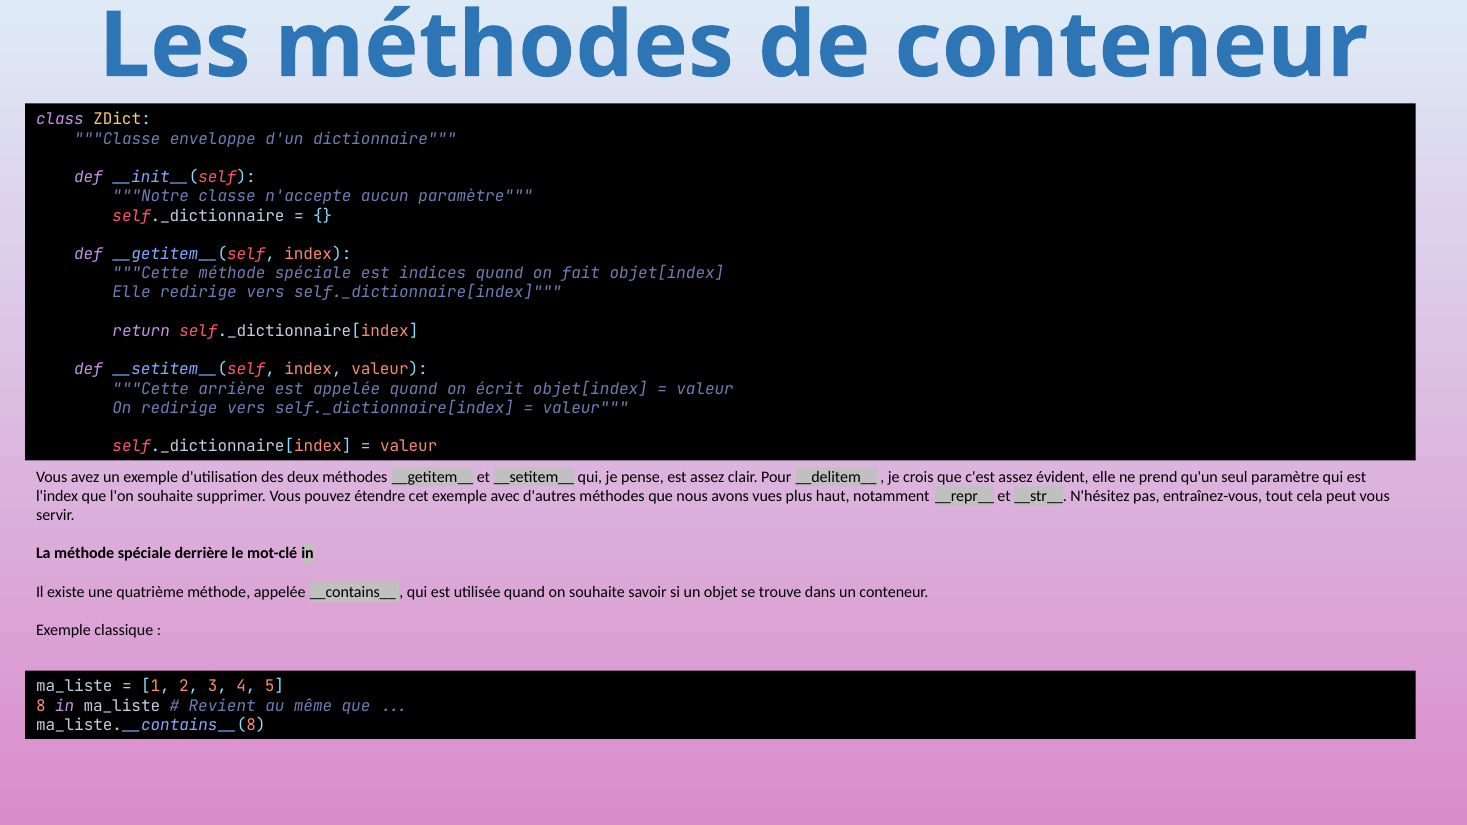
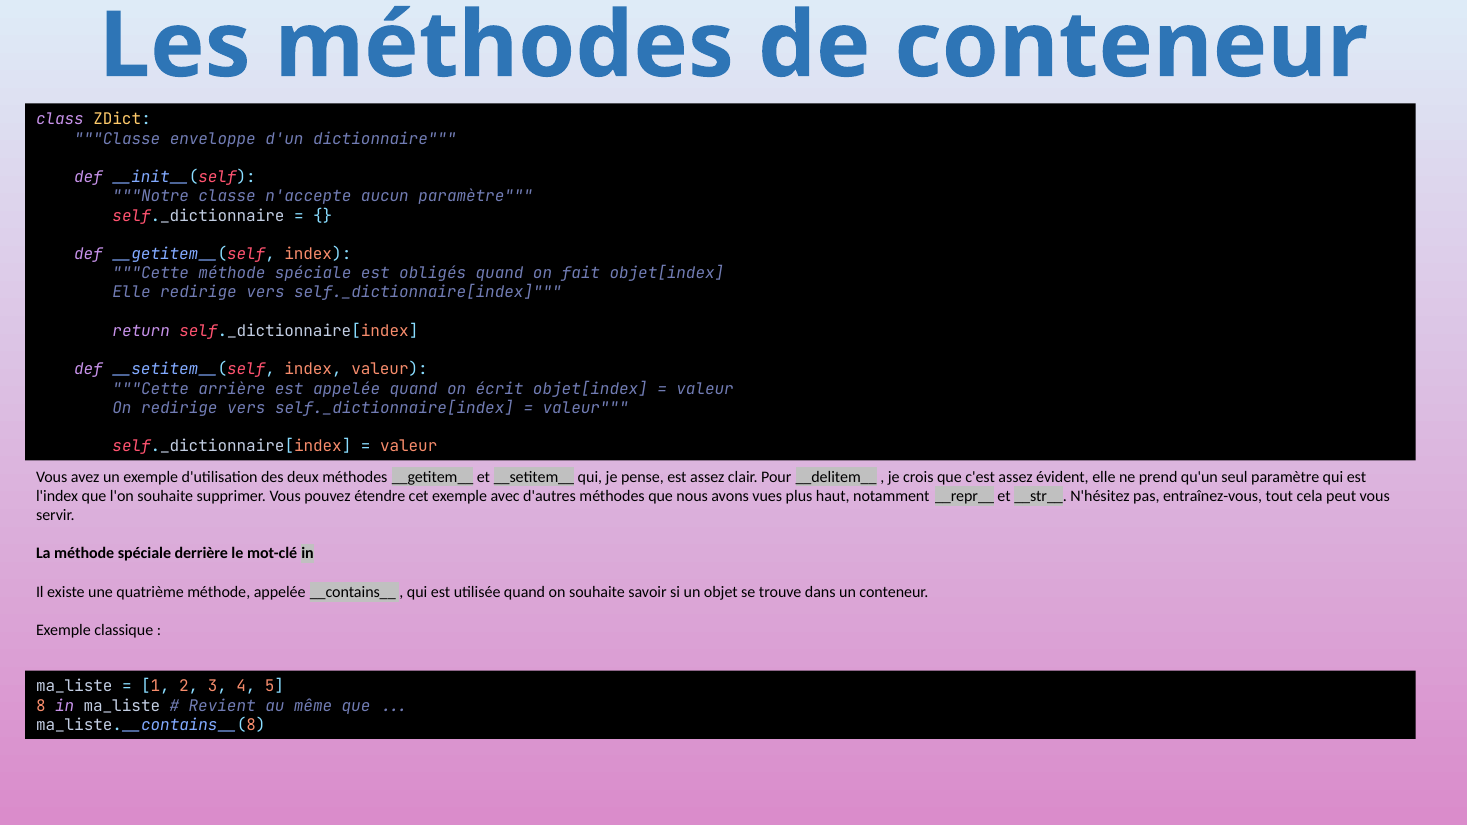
indices: indices -> obligés (433, 273)
